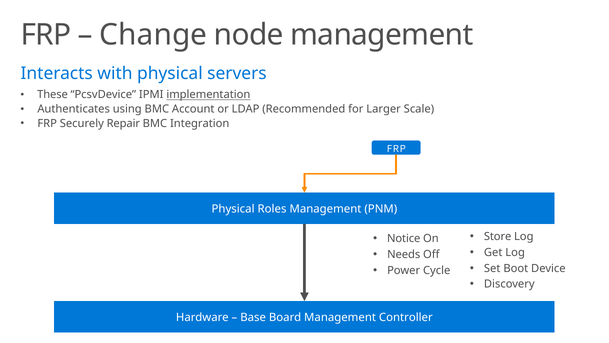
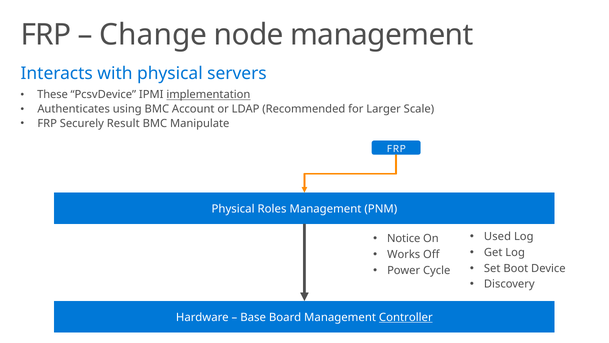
Repair: Repair -> Result (123, 123)
Integration: Integration -> Manipulate (200, 123)
Store: Store -> Used (498, 236)
Needs: Needs -> Works (404, 254)
Controller underline: none -> present (406, 317)
